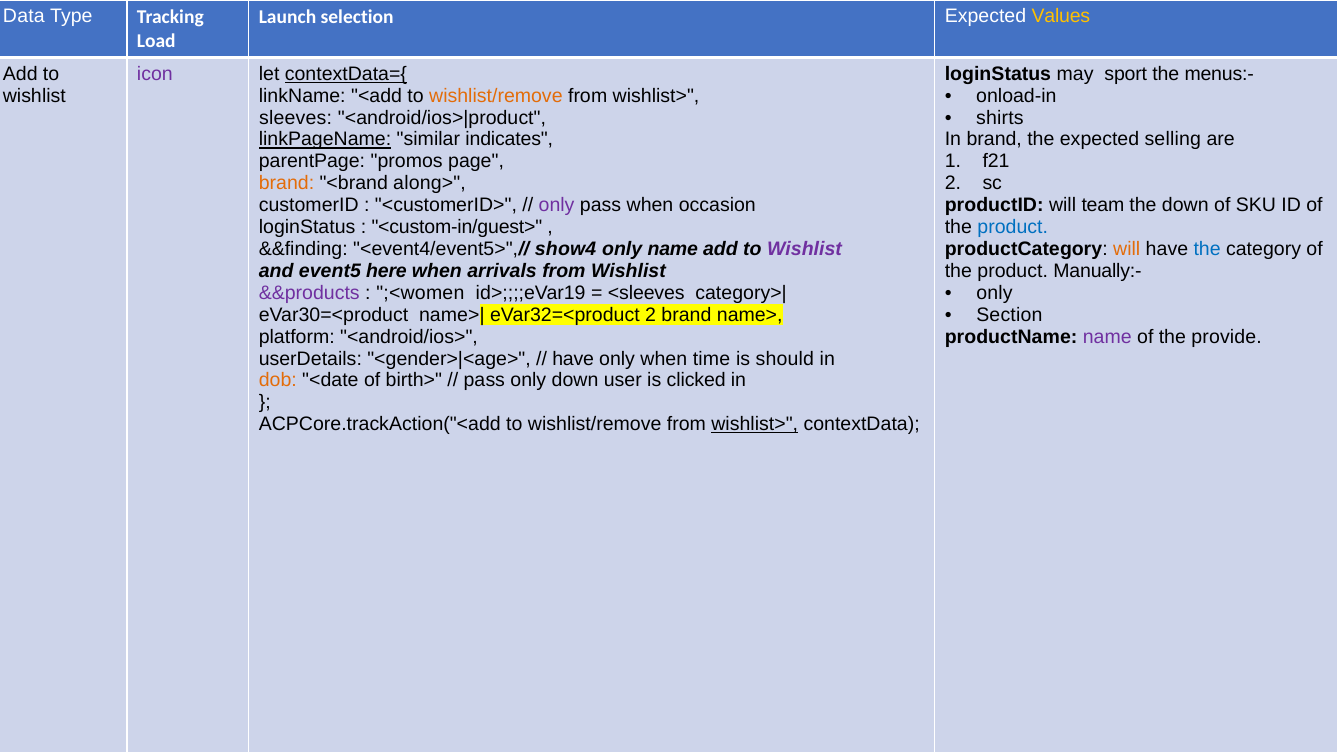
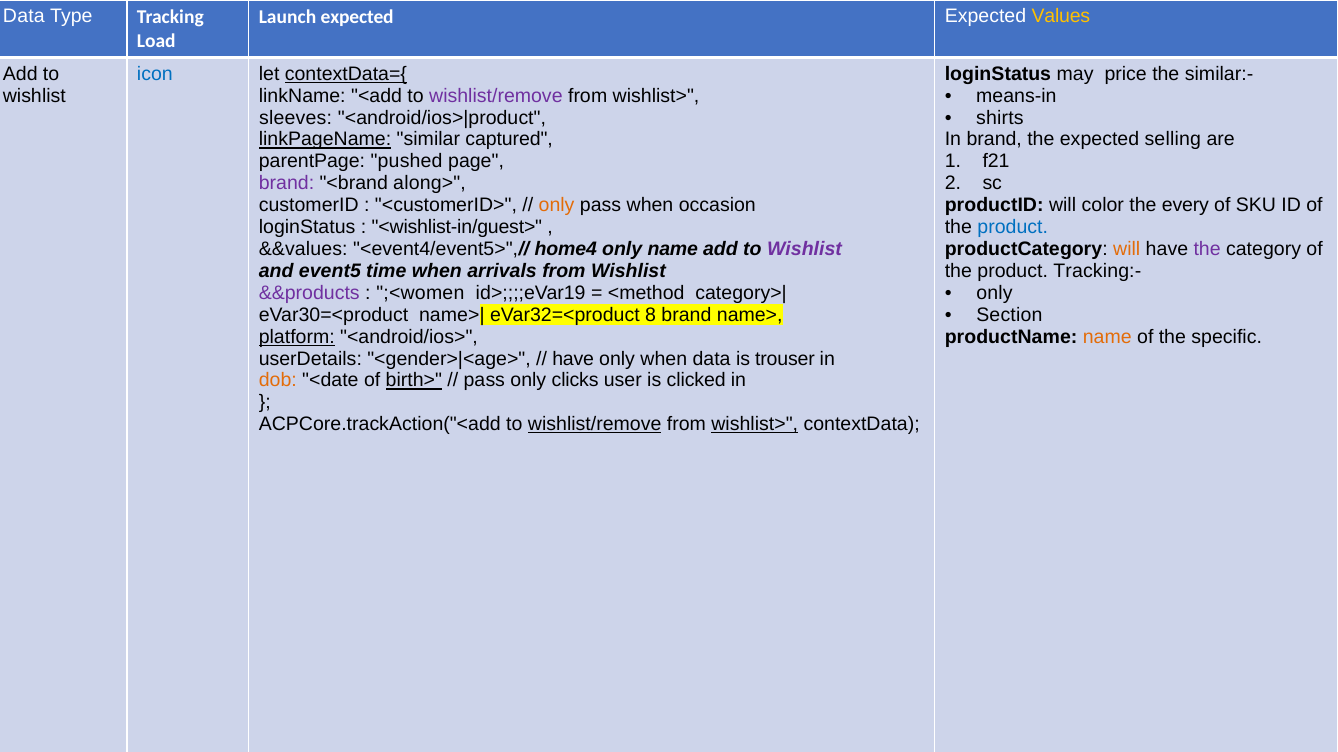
Launch selection: selection -> expected (357, 17)
icon colour: purple -> blue (155, 74)
sport: sport -> price (1126, 74)
menus:-: menus:- -> similar:- (1219, 74)
wishlist/remove colour: orange -> purple (496, 96)
onload-in: onload-in -> means-in (1016, 96)
indicates: indicates -> captured (509, 140)
promos: promos -> pushed (407, 162)
brand colour: orange -> purple (286, 184)
only colour: purple -> orange (557, 205)
team: team -> color (1103, 205)
the down: down -> every (1185, 205)
<custom-in/guest>: <custom-in/guest> -> <wishlist-in/guest> (457, 227)
&&finding: &&finding -> &&values (303, 249)
show4: show4 -> home4 (566, 249)
the colour: blue -> purple (1207, 249)
here: here -> time (386, 271)
Manually:-: Manually:- -> Tracking:- (1097, 271)
<sleeves: <sleeves -> <method (646, 293)
eVar32=<product 2: 2 -> 8 (651, 315)
platform underline: none -> present (297, 337)
name colour: purple -> orange (1107, 337)
provide: provide -> specific (1227, 337)
when time: time -> data (712, 359)
should: should -> trouser (785, 359)
birth> underline: none -> present (414, 381)
only down: down -> clicks (575, 381)
wishlist/remove underline: none -> present (595, 425)
